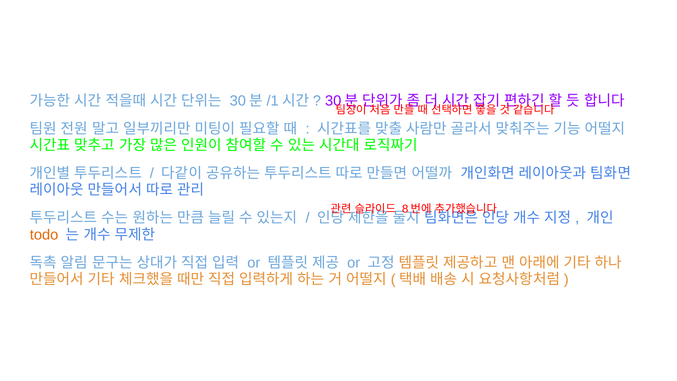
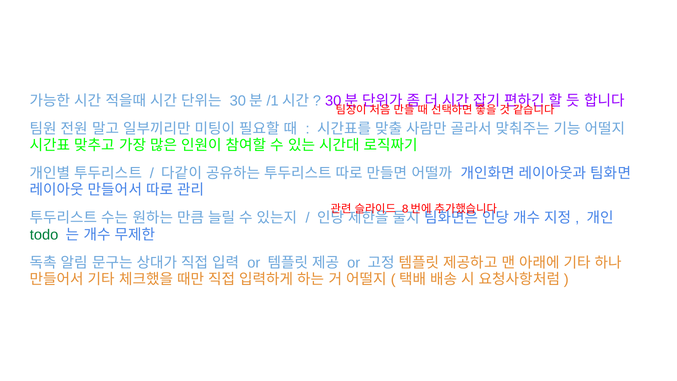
todo colour: orange -> green (44, 235)
